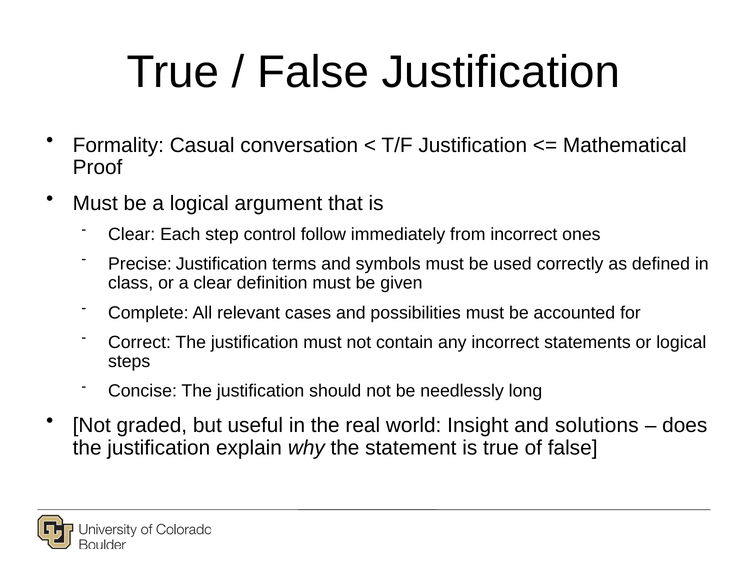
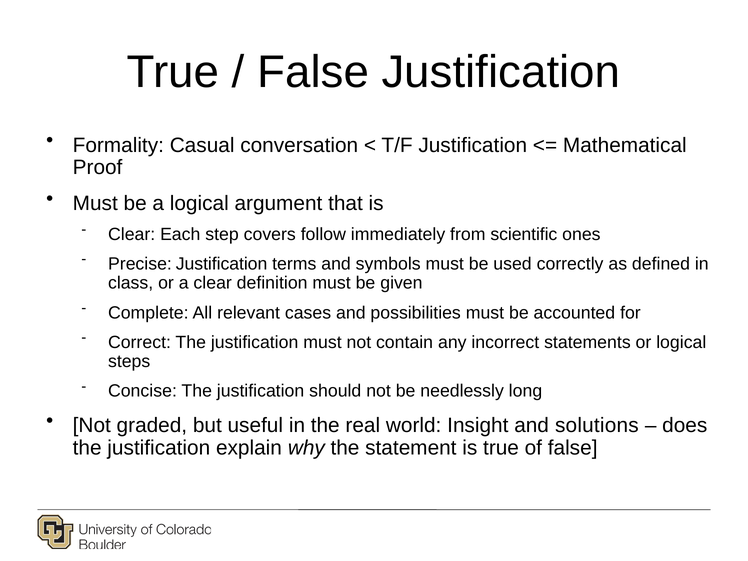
control: control -> covers (270, 234)
from incorrect: incorrect -> scientific (524, 234)
